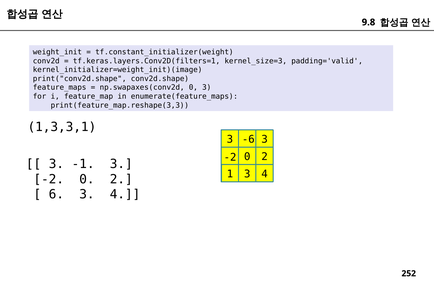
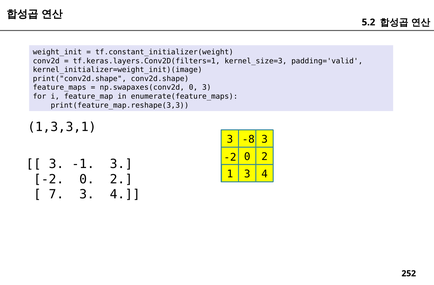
9.8: 9.8 -> 5.2 (368, 22)
-6: -6 -> -8 (248, 139)
6: 6 -> 7 (56, 194)
